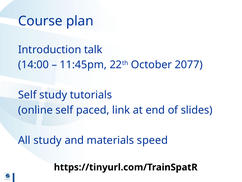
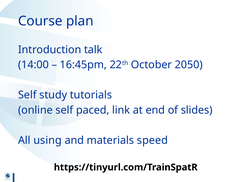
11:45pm: 11:45pm -> 16:45pm (83, 65)
2077: 2077 -> 2050 (189, 65)
All study: study -> using (48, 140)
